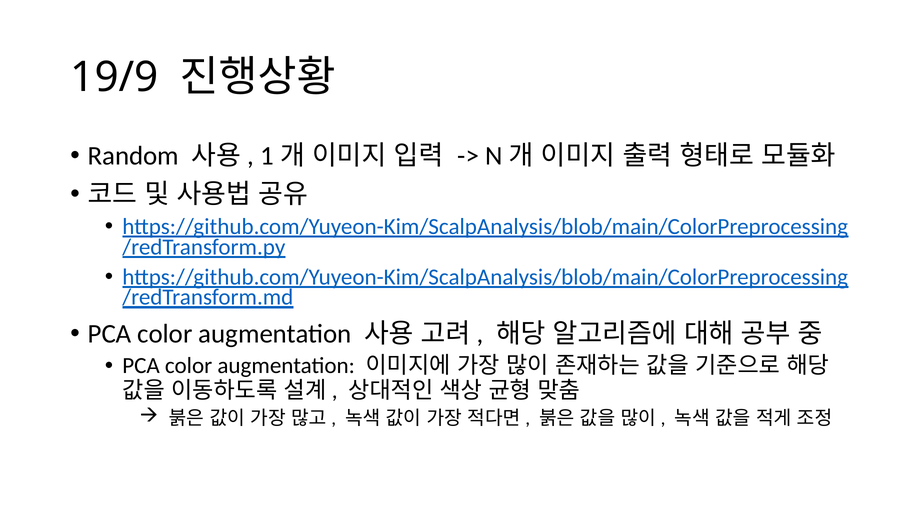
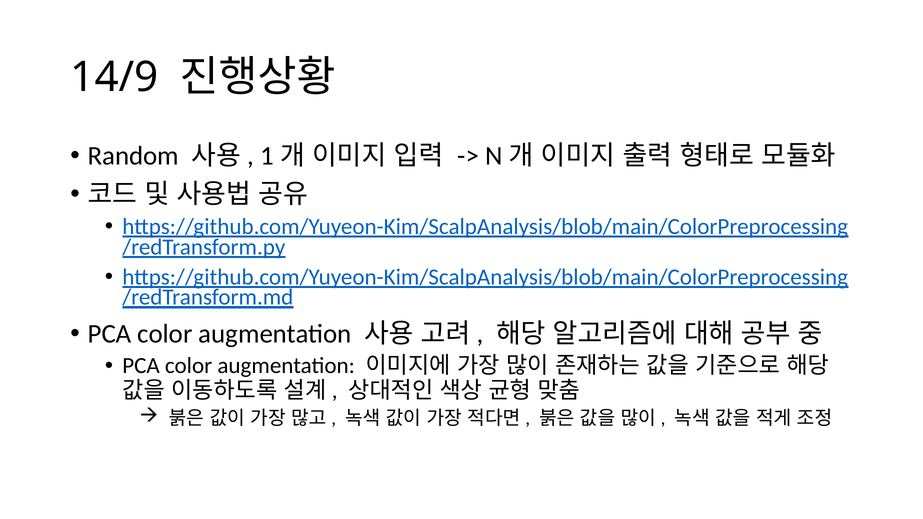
19/9: 19/9 -> 14/9 (115, 78)
